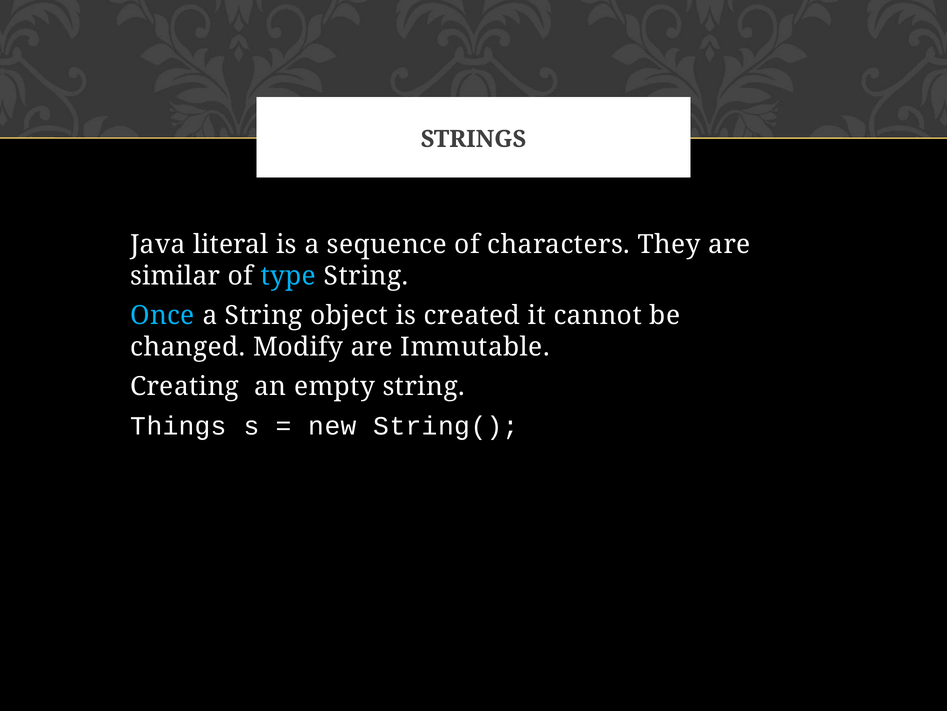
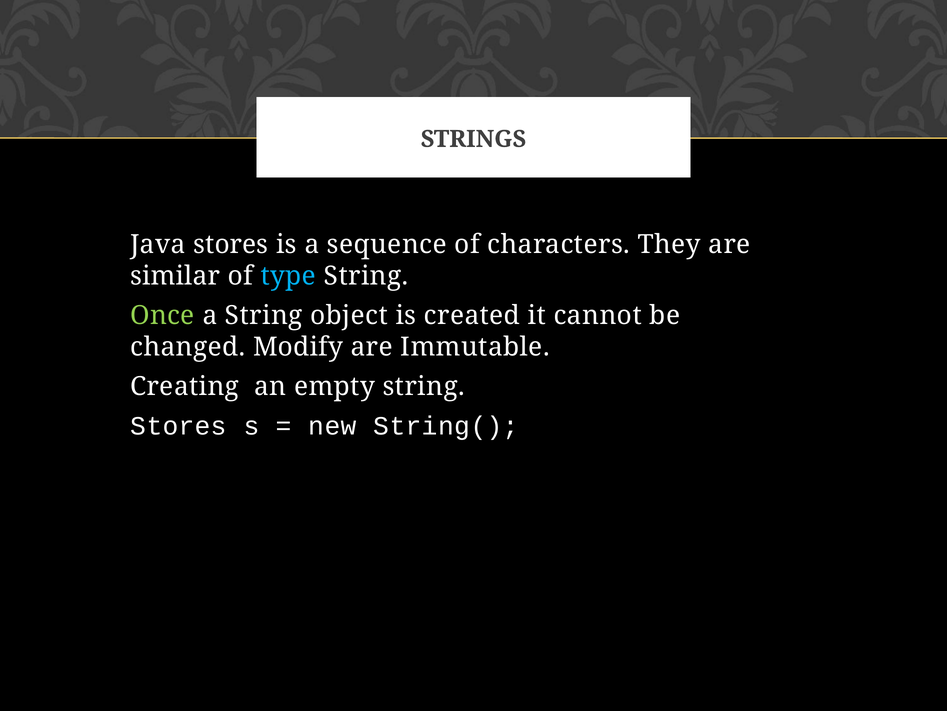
Java literal: literal -> stores (231, 244)
Once colour: light blue -> light green (162, 315)
Things: Things -> Stores (178, 426)
